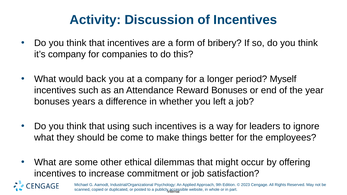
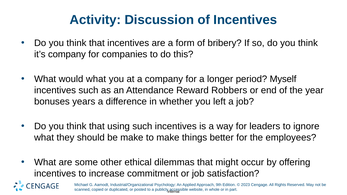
would back: back -> what (96, 79)
Reward Bonuses: Bonuses -> Robbers (229, 90)
be come: come -> make (132, 138)
